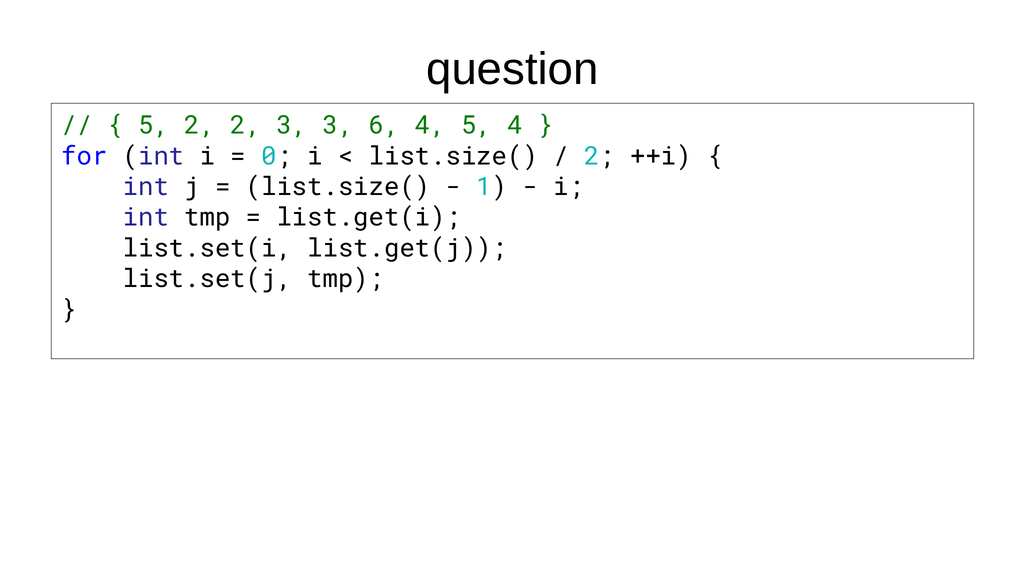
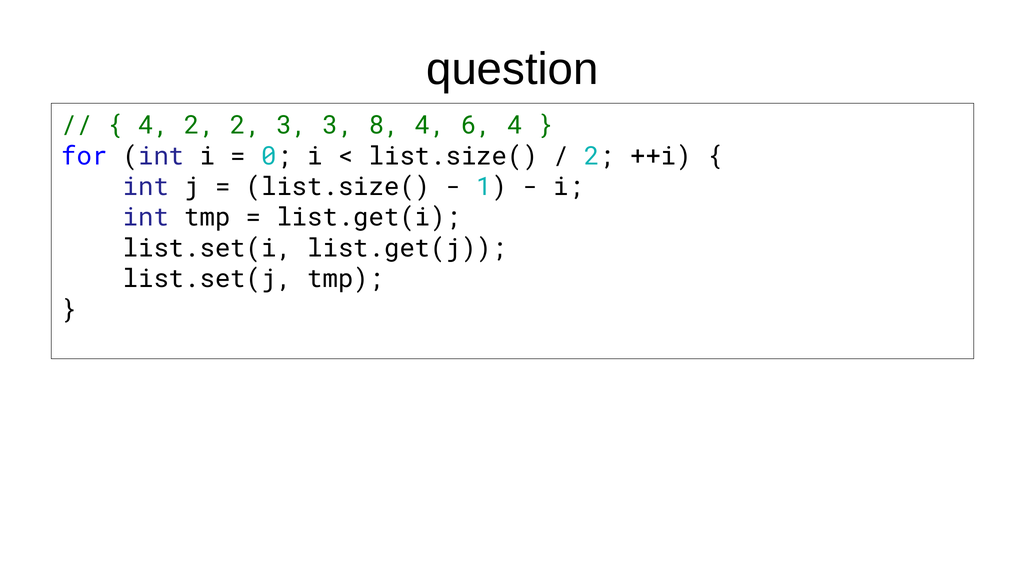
5: 5 -> 4 (154, 126)
6: 6 -> 8 (384, 126)
4 5: 5 -> 6 (476, 126)
